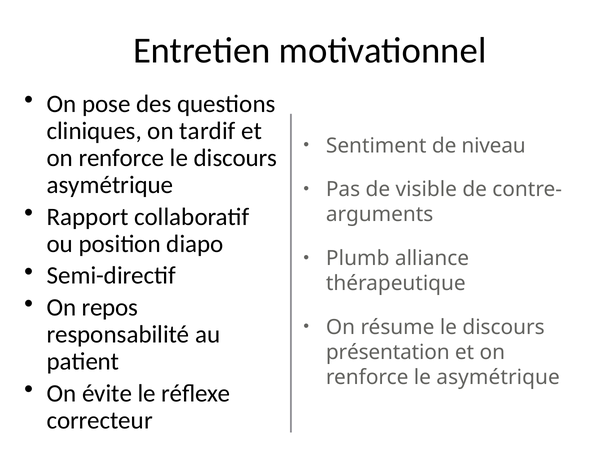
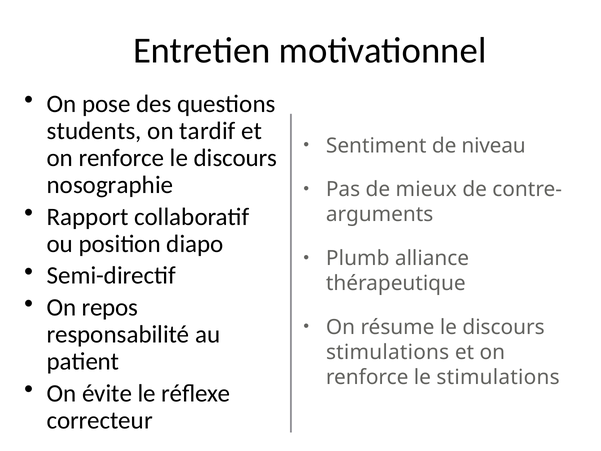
cliniques: cliniques -> students (94, 131)
asymétrique: asymétrique -> nosographie (110, 185)
visible: visible -> mieux (426, 189)
présentation: présentation -> stimulations (388, 352)
le asymétrique: asymétrique -> stimulations (498, 377)
